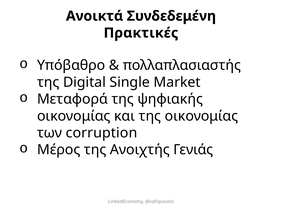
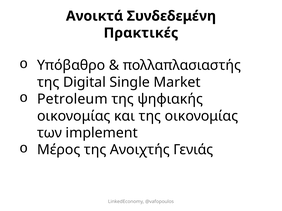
Μεταφορά: Μεταφορά -> Petroleum (72, 99)
corruption: corruption -> implement (102, 133)
